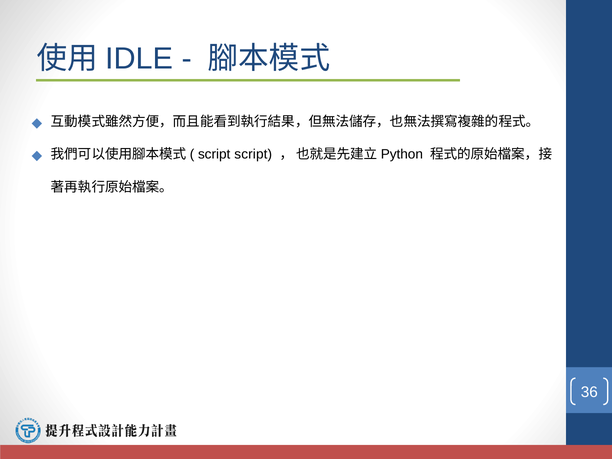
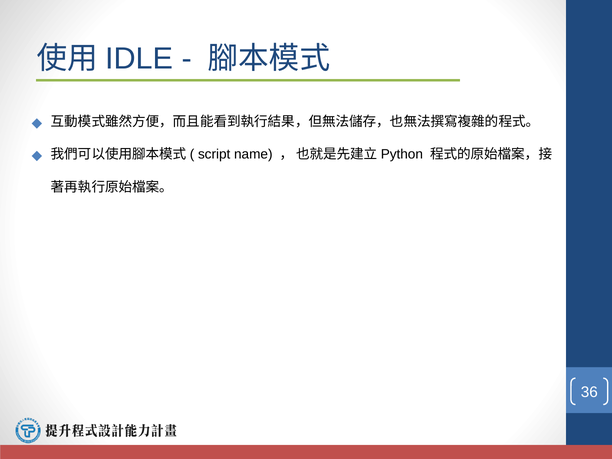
script script: script -> name (253, 154)
